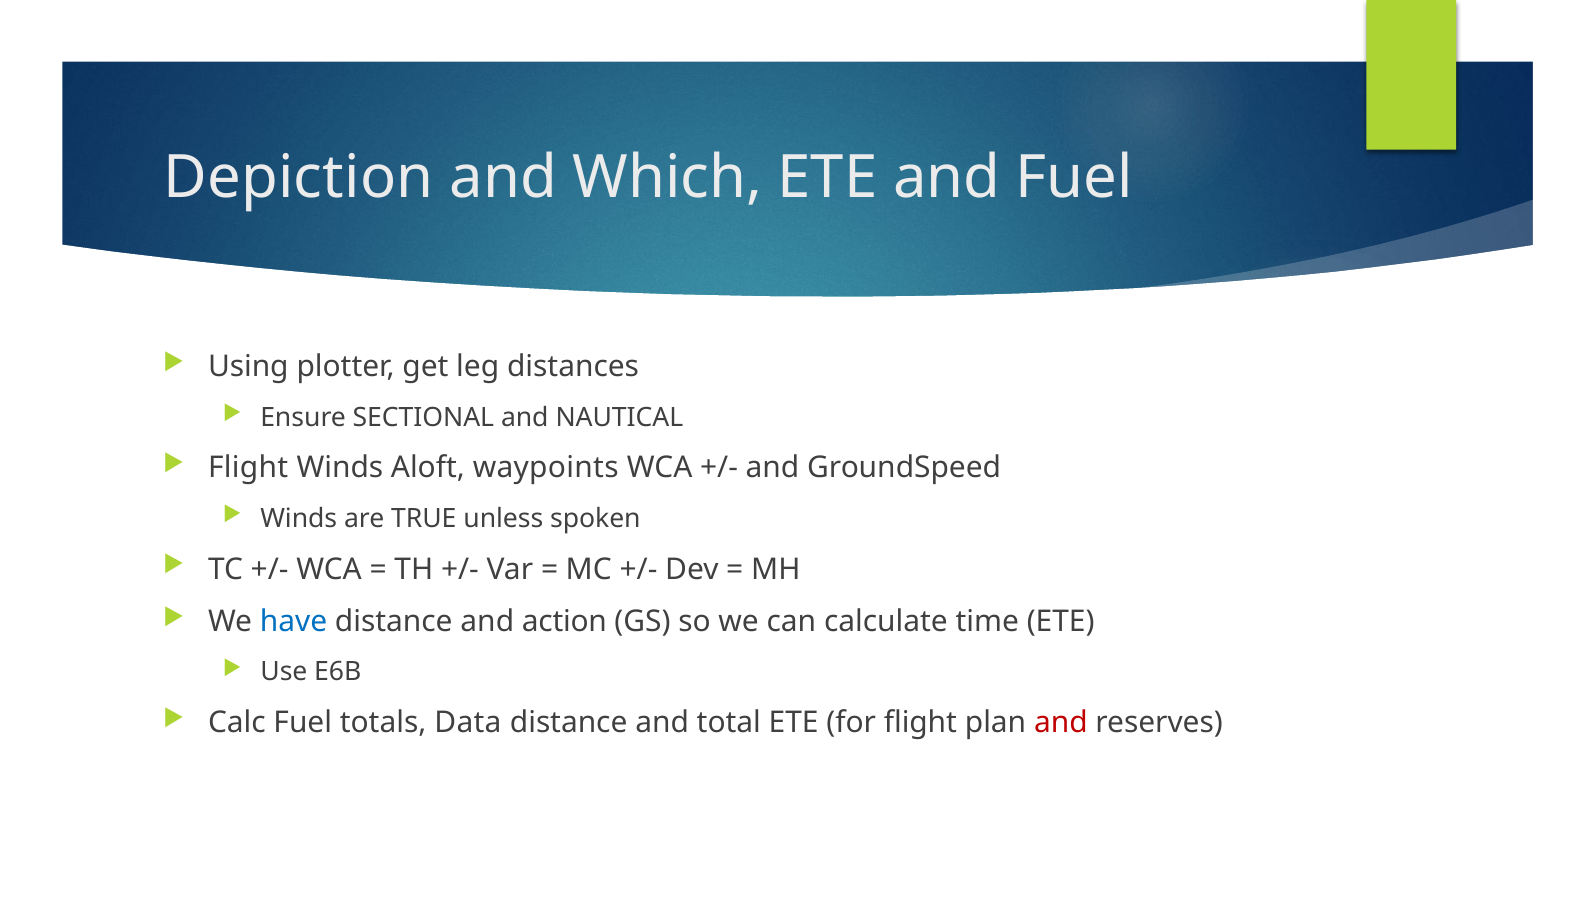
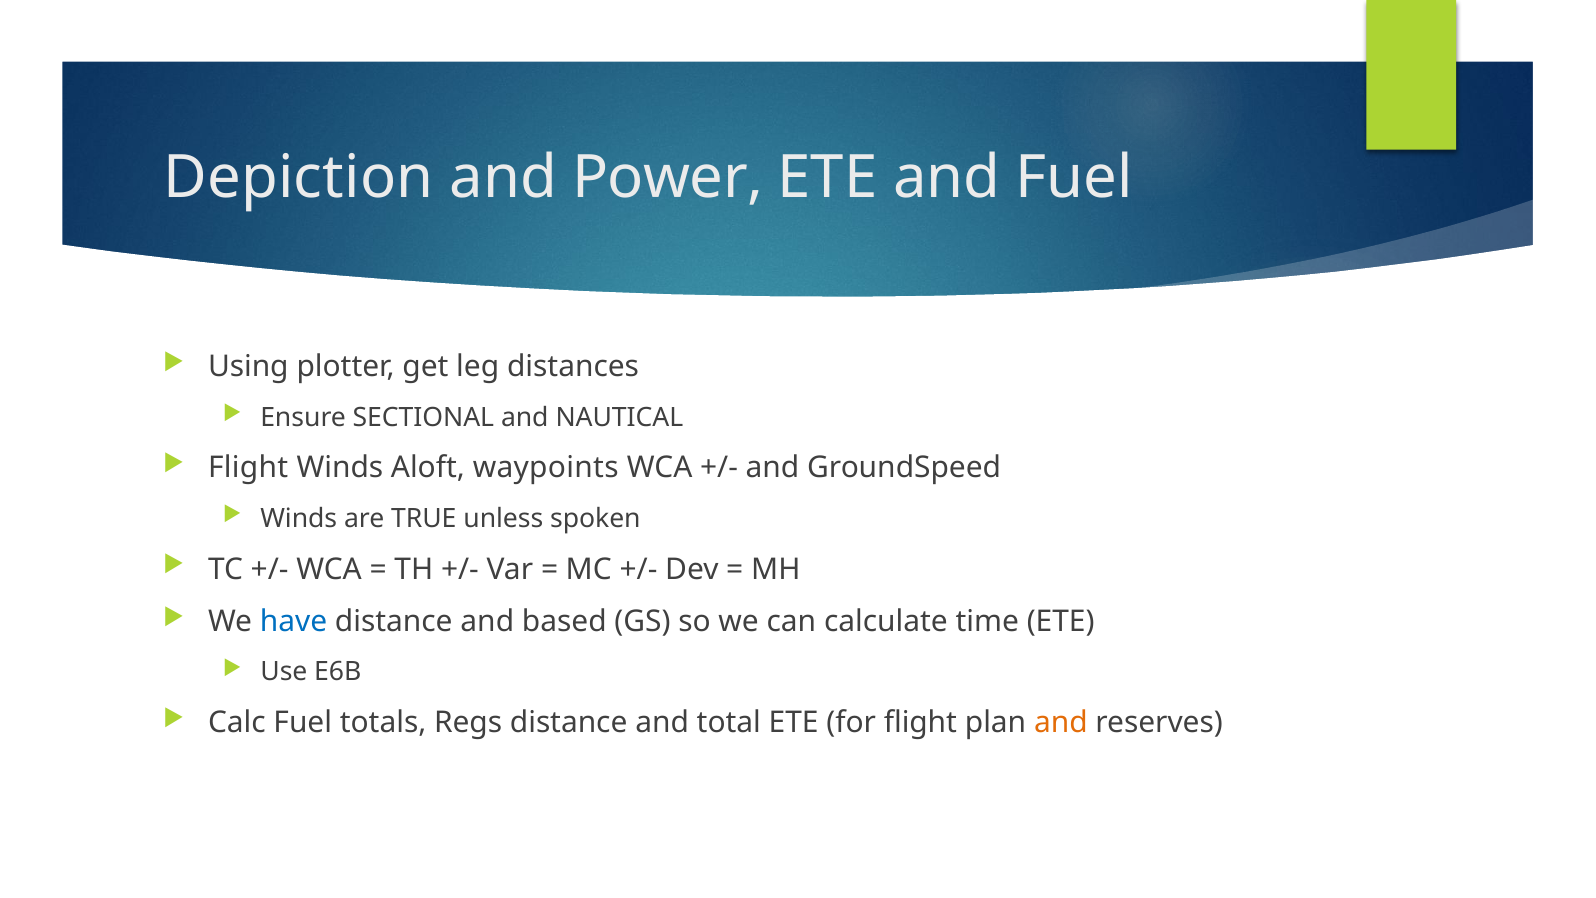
Which: Which -> Power (668, 178)
action: action -> based (564, 622)
Data: Data -> Regs (468, 723)
and colour: red -> orange (1061, 723)
